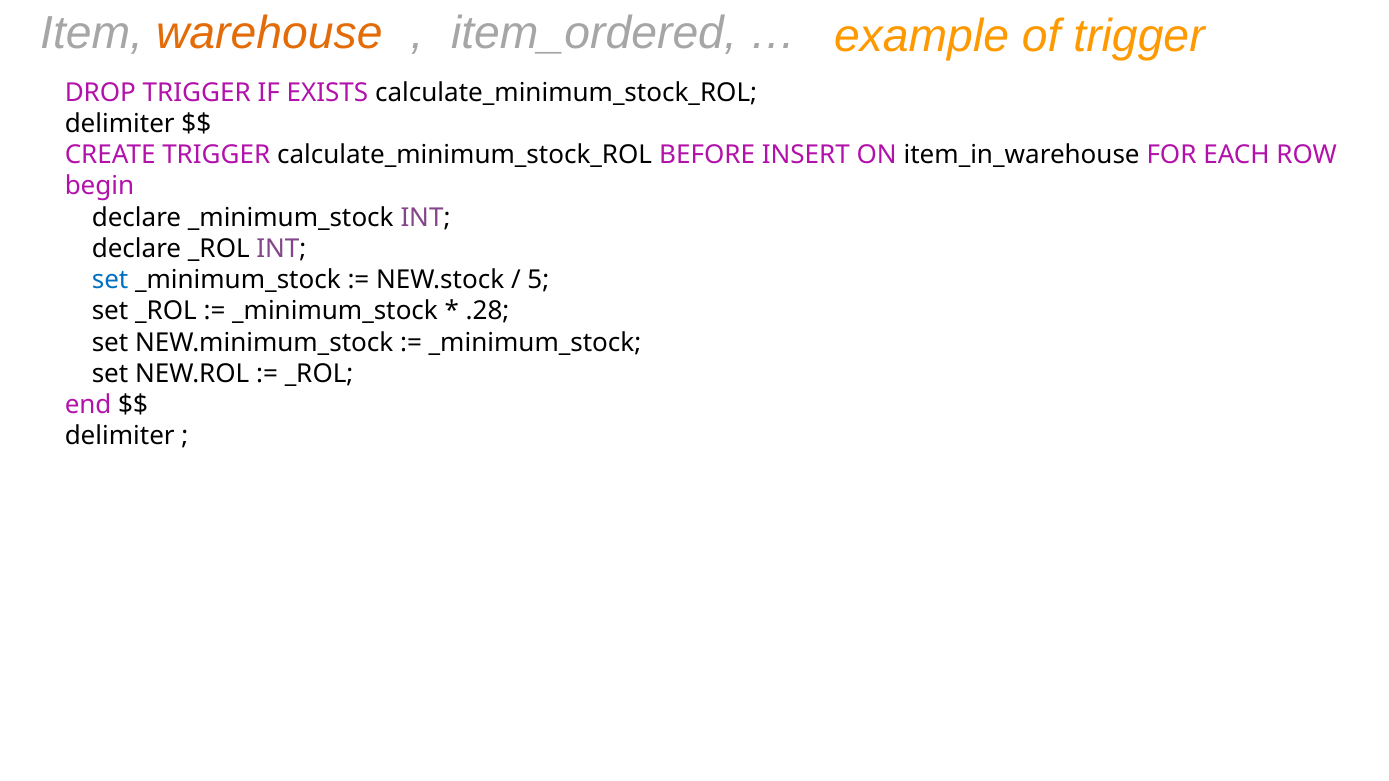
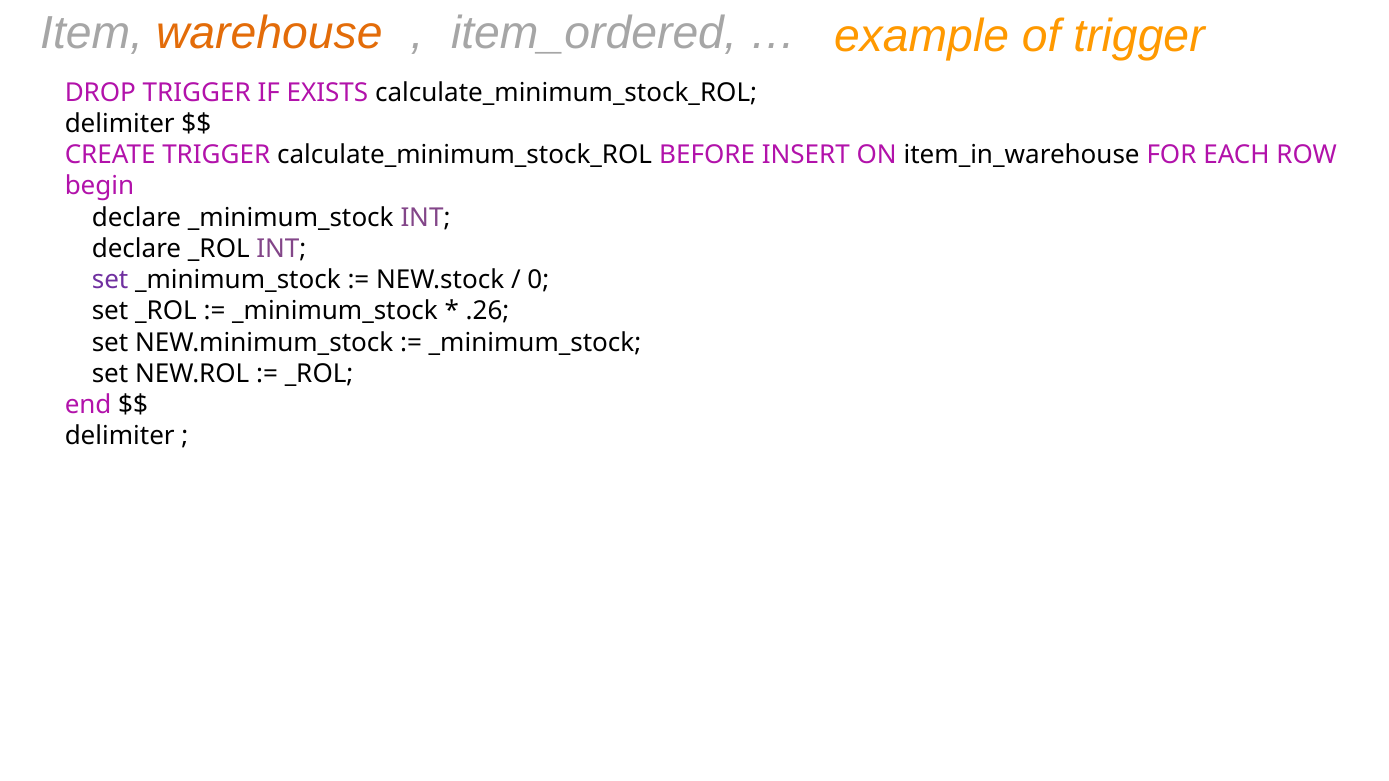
set colour: blue -> purple (110, 280)
5: 5 -> 0 (538, 280)
.28: .28 -> .26 (488, 311)
